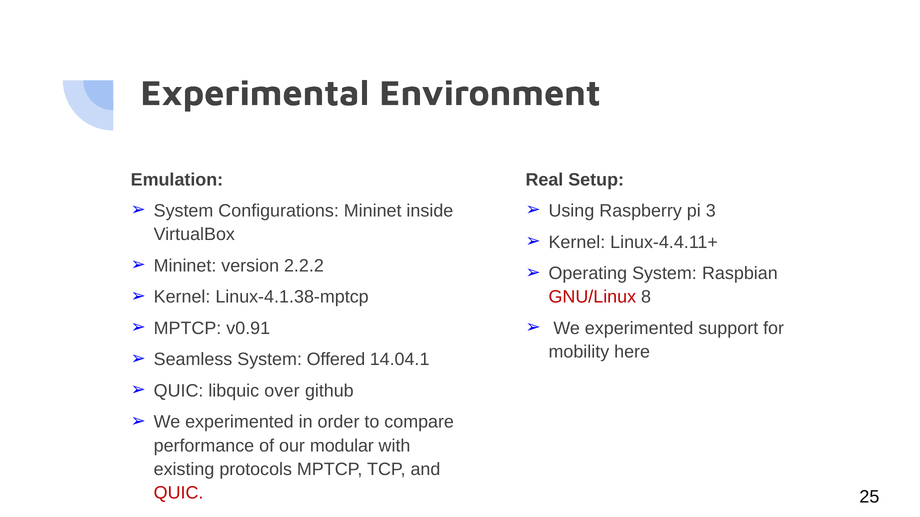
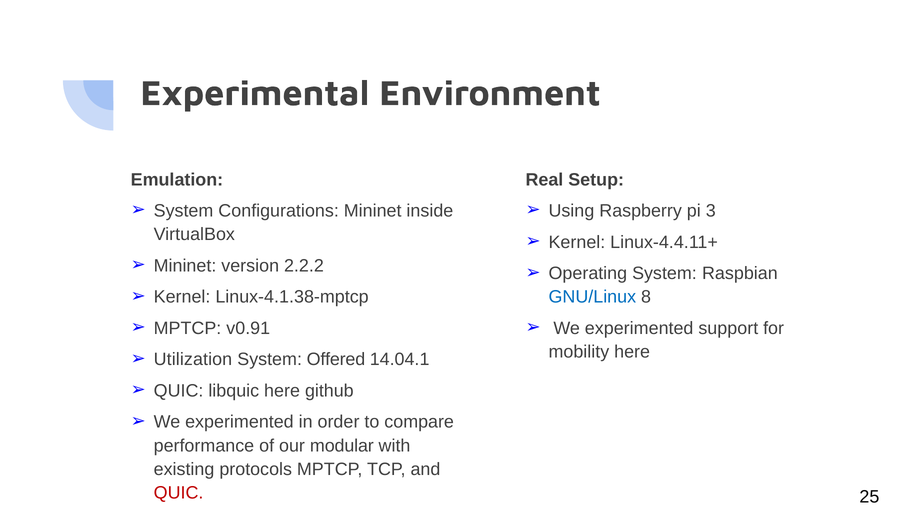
GNU/Linux colour: red -> blue (592, 297)
Seamless: Seamless -> Utilization (193, 360)
libquic over: over -> here (282, 391)
